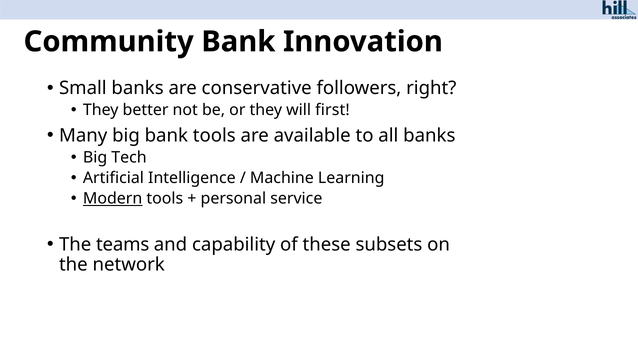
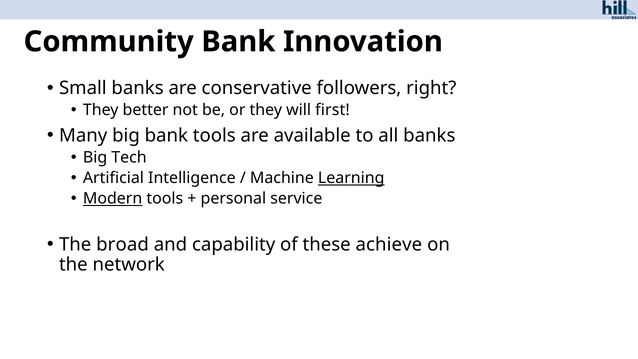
Learning underline: none -> present (351, 178)
teams: teams -> broad (123, 244)
subsets: subsets -> achieve (389, 244)
